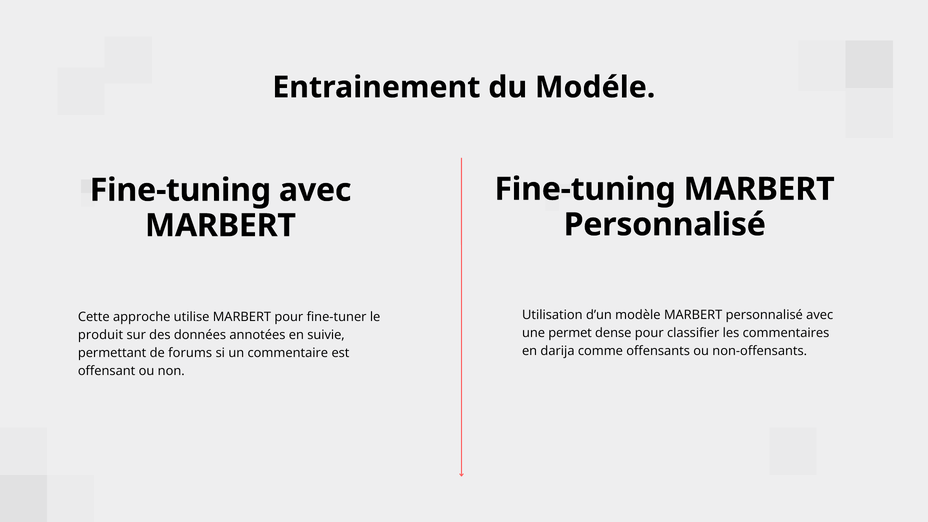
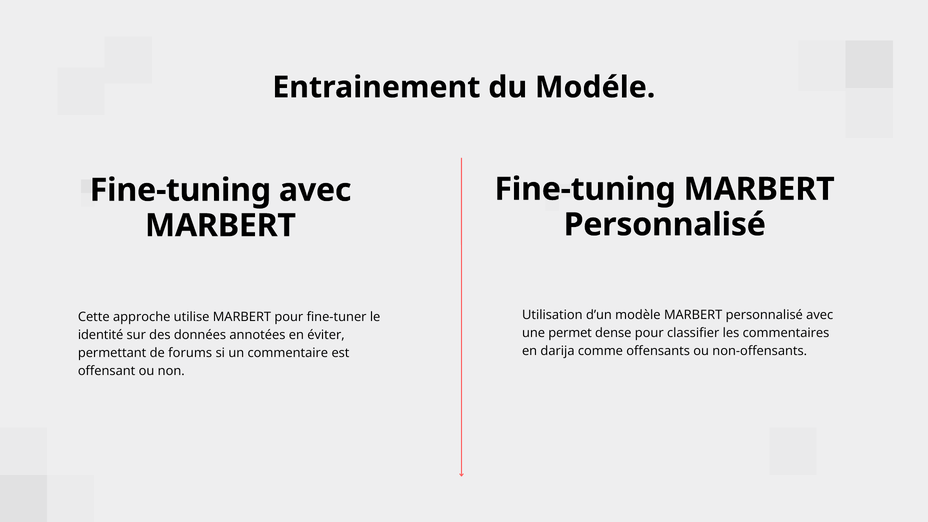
produit: produit -> identité (101, 335)
suivie: suivie -> éviter (326, 335)
